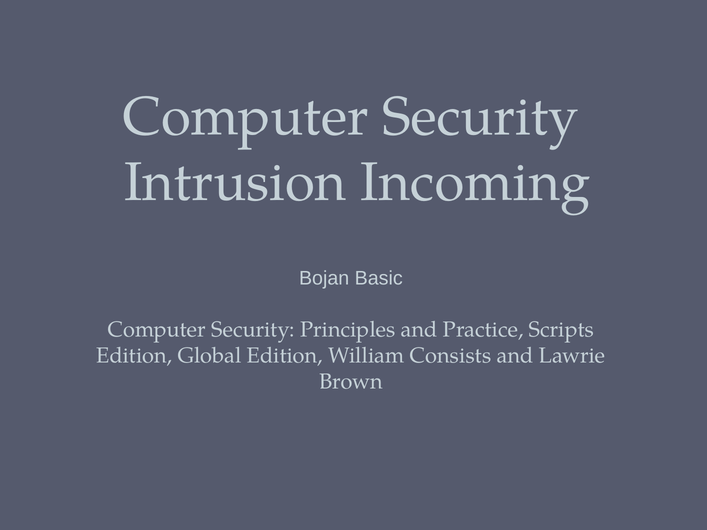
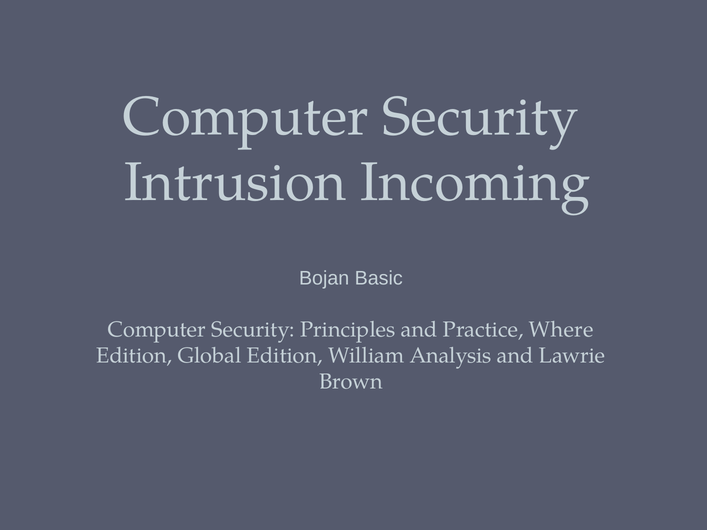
Scripts: Scripts -> Where (561, 330)
Consists: Consists -> Analysis (451, 356)
